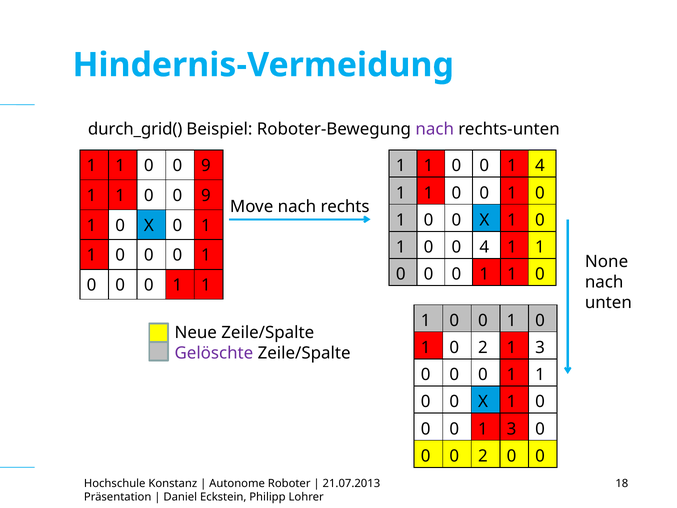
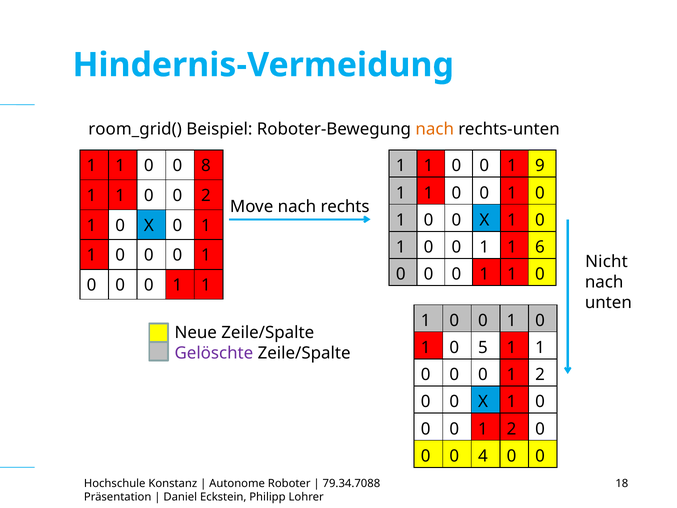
durch_grid(: durch_grid( -> room_grid( (135, 129)
nach colour: purple -> orange (435, 129)
9: 9 -> 8 (206, 166)
1 4: 4 -> 9 (540, 166)
9: 9 -> 2 (206, 196)
4: 4 -> 1 (484, 247)
1: 1 -> 6 (540, 247)
None: None -> Nicht (606, 262)
1 0 2: 2 -> 5 (483, 347)
3: 3 -> 1 (540, 347)
1: 1 -> 2 (540, 375)
3: 3 -> 2 (511, 429)
0 0 2: 2 -> 4 (483, 456)
21.07.2013: 21.07.2013 -> 79.34.7088 (351, 483)
